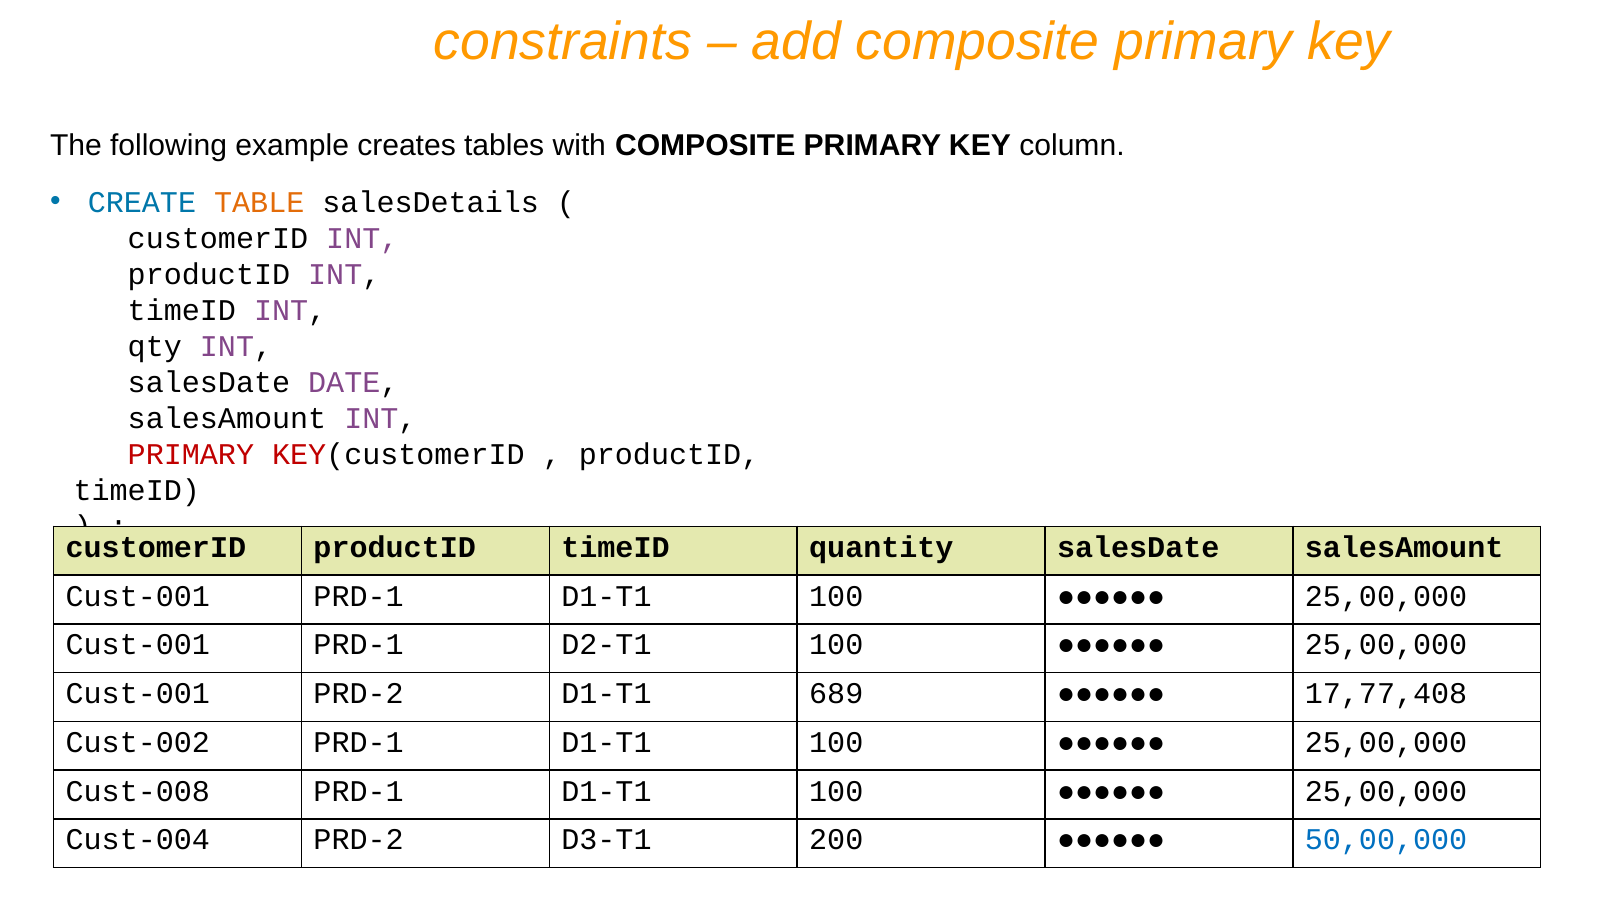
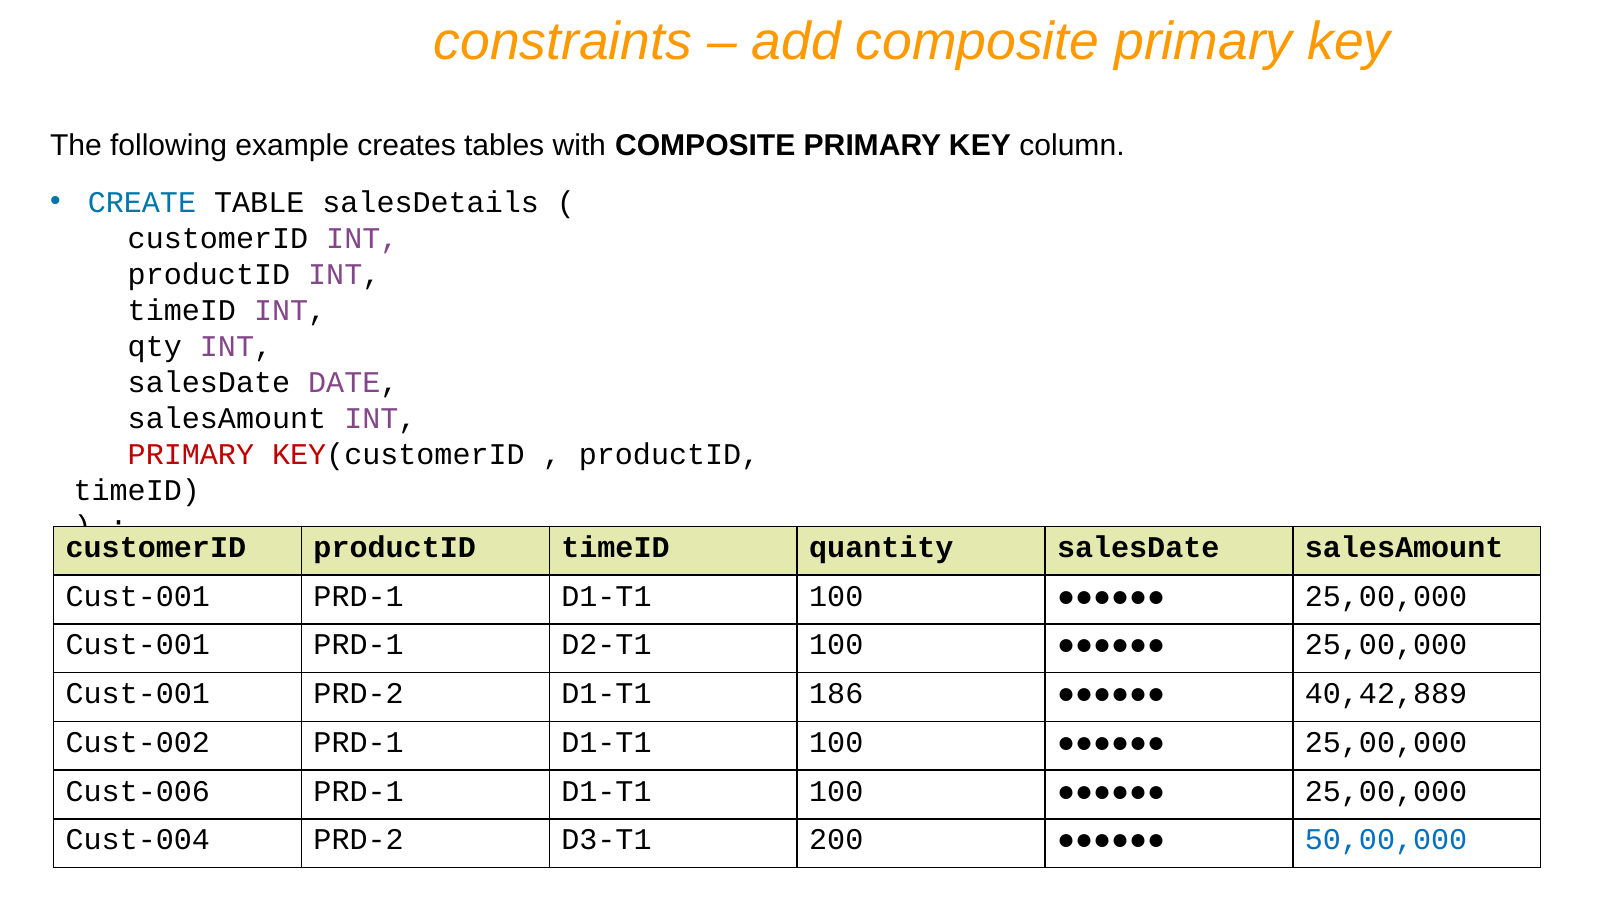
TABLE colour: orange -> black (259, 202)
689: 689 -> 186 (836, 694)
17,77,408: 17,77,408 -> 40,42,889 (1386, 694)
Cust-008: Cust-008 -> Cust-006 (138, 791)
